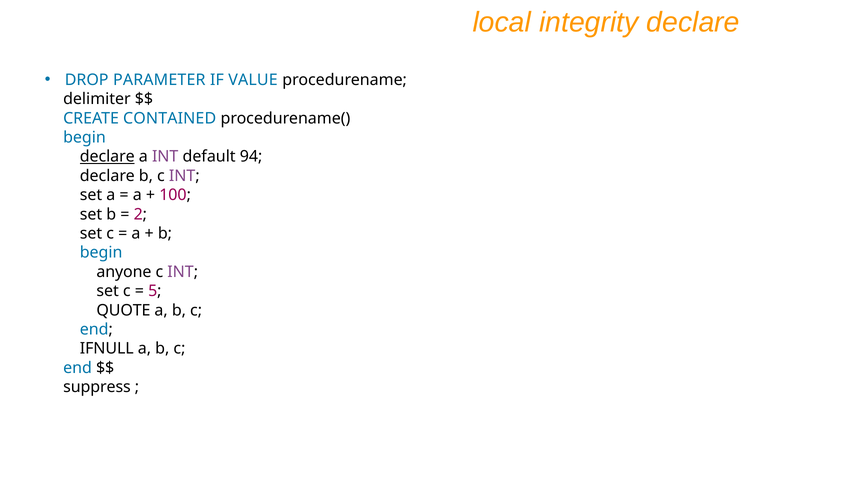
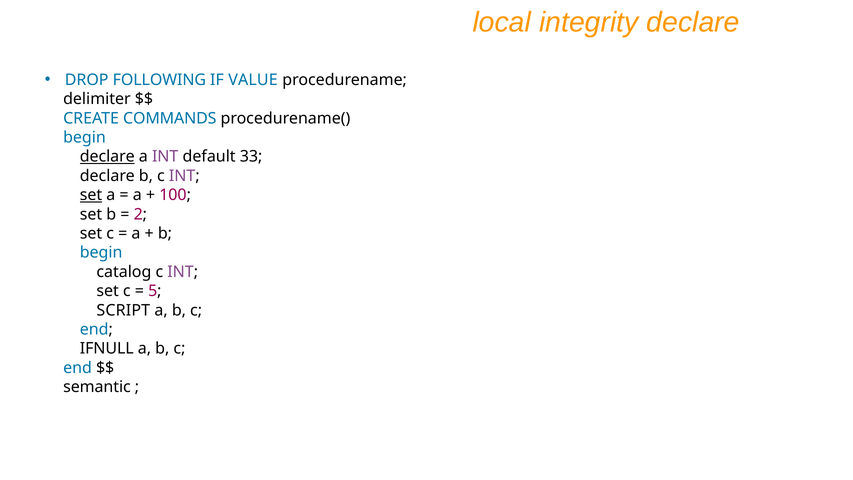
PARAMETER: PARAMETER -> FOLLOWING (159, 80)
CONTAINED: CONTAINED -> COMMANDS (170, 118)
94: 94 -> 33 (251, 157)
set underline: none -> present (91, 195)
anyone: anyone -> catalog (124, 272)
QUOTE: QUOTE -> SCRIPT (123, 310)
suppress: suppress -> semantic (97, 387)
